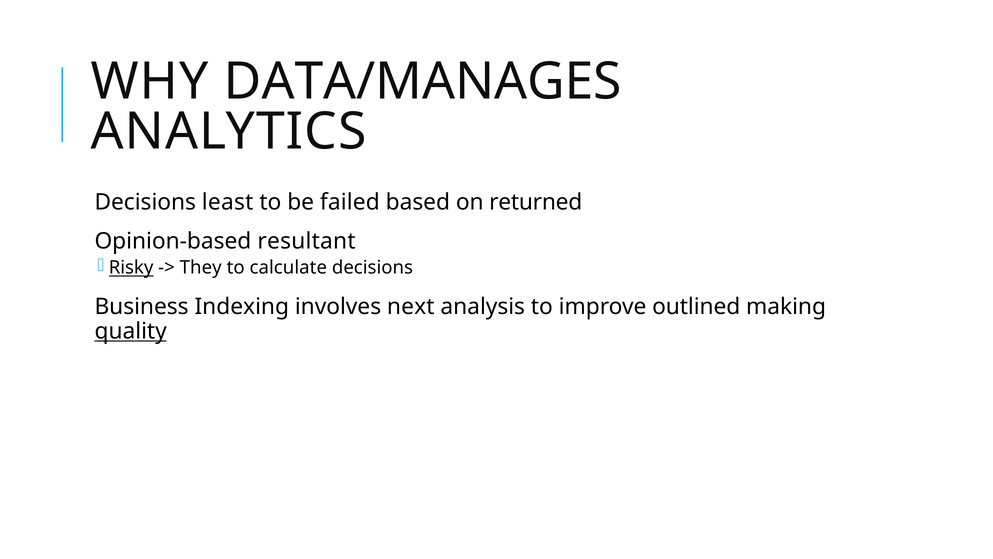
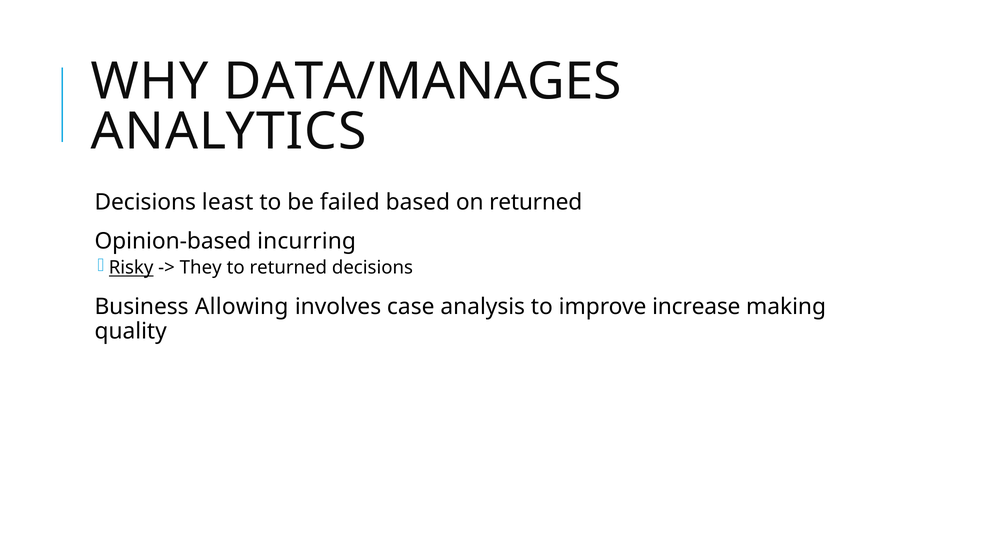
resultant: resultant -> incurring (307, 241)
to calculate: calculate -> returned (288, 268)
Indexing: Indexing -> Allowing (242, 306)
next: next -> case (411, 306)
outlined: outlined -> increase (696, 306)
quality underline: present -> none (131, 331)
